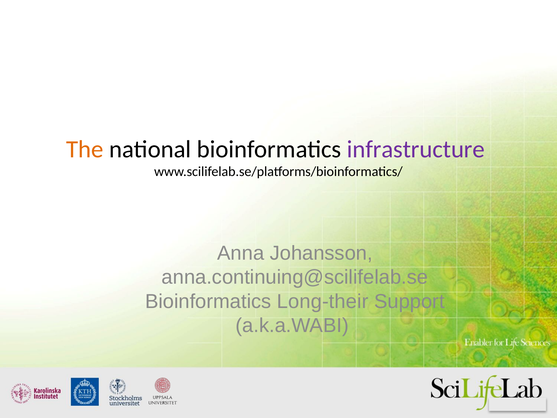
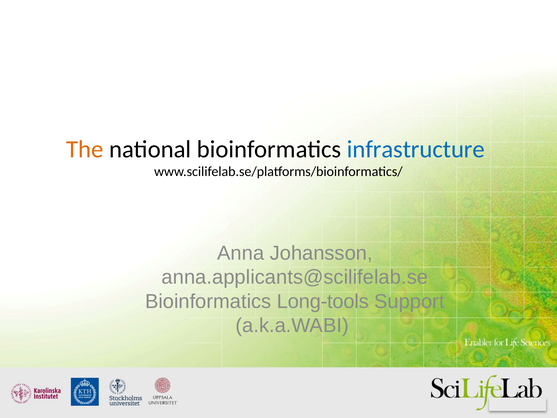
infrastructure colour: purple -> blue (416, 149)
anna.continuing@scilifelab.se: anna.continuing@scilifelab.se -> anna.applicants@scilifelab.se (295, 277)
Long-their: Long-their -> Long-tools (323, 301)
